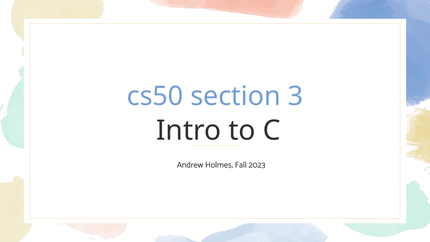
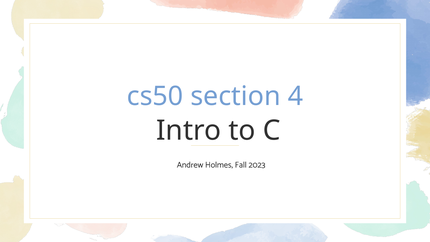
3: 3 -> 4 (295, 96)
